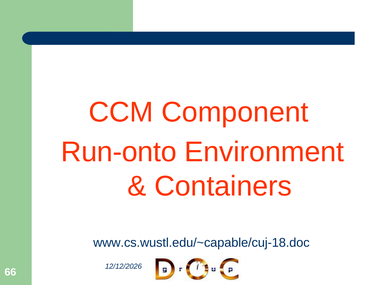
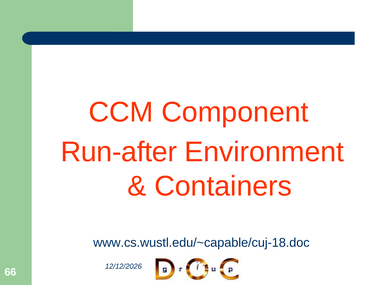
Run-onto: Run-onto -> Run-after (119, 152)
